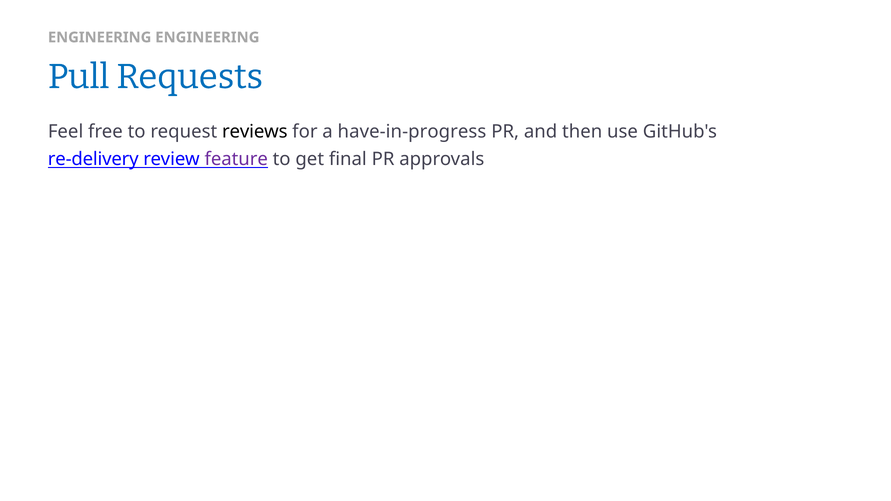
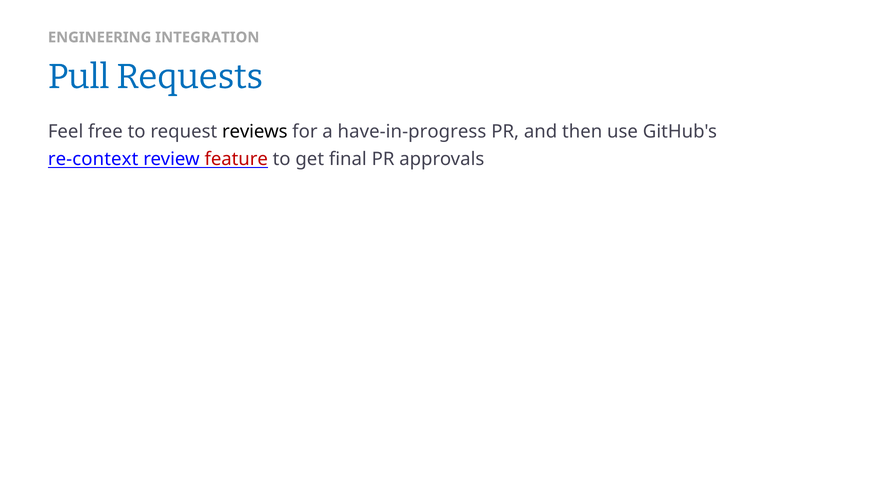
ENGINEERING ENGINEERING: ENGINEERING -> INTEGRATION (207, 37)
re-delivery: re-delivery -> re-context (93, 159)
feature colour: purple -> red (236, 159)
